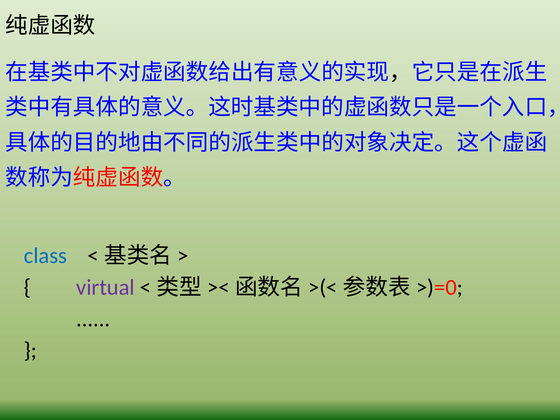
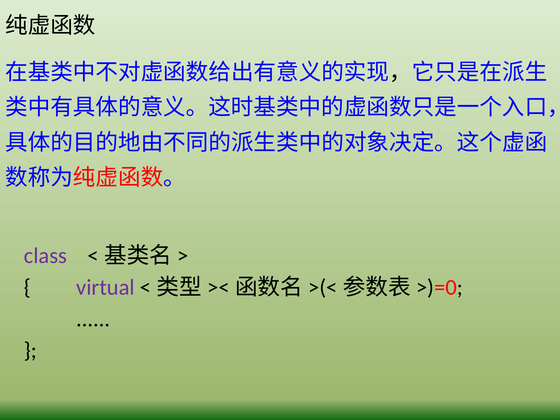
class colour: blue -> purple (45, 256)
